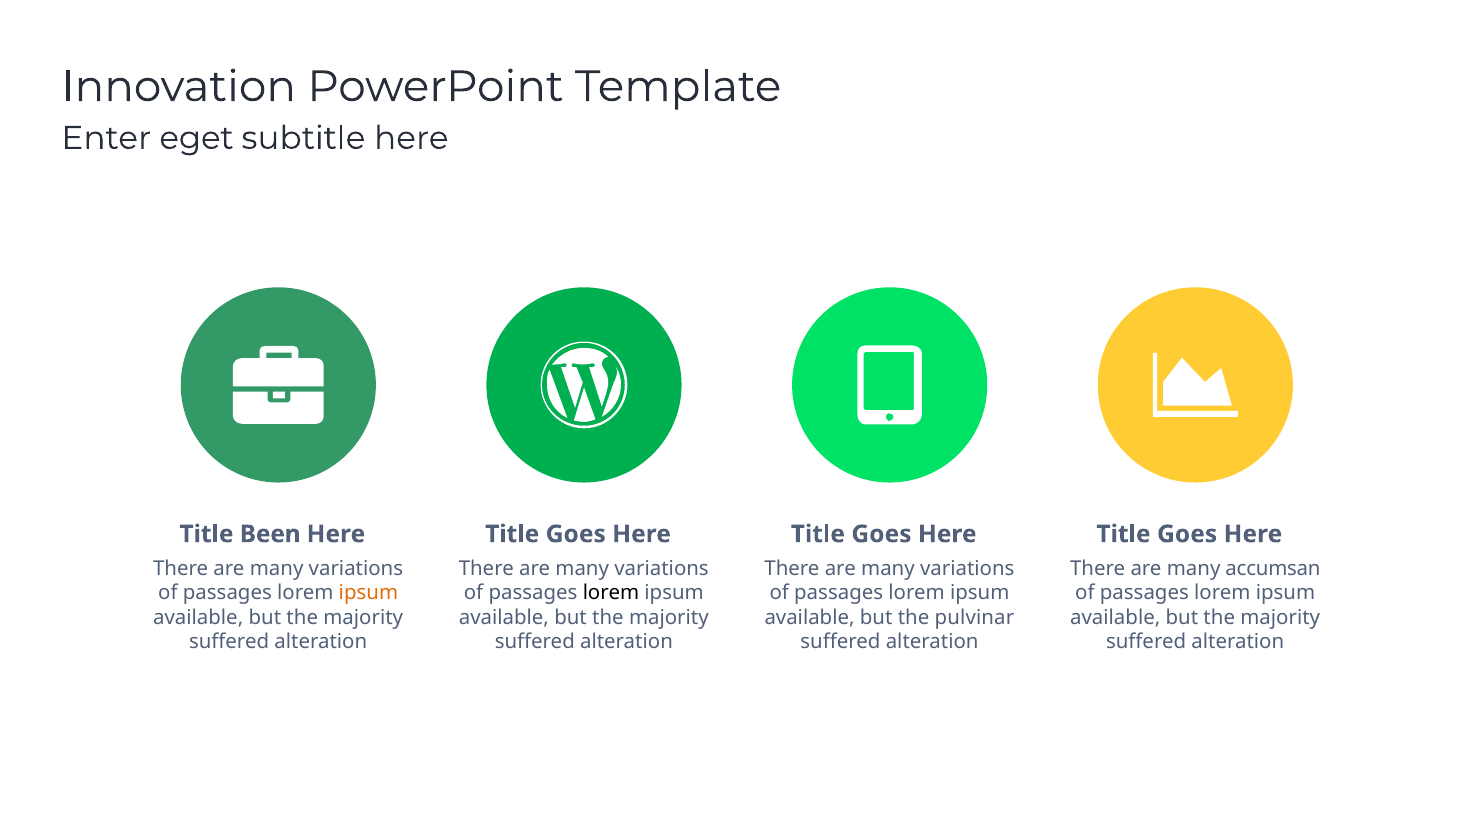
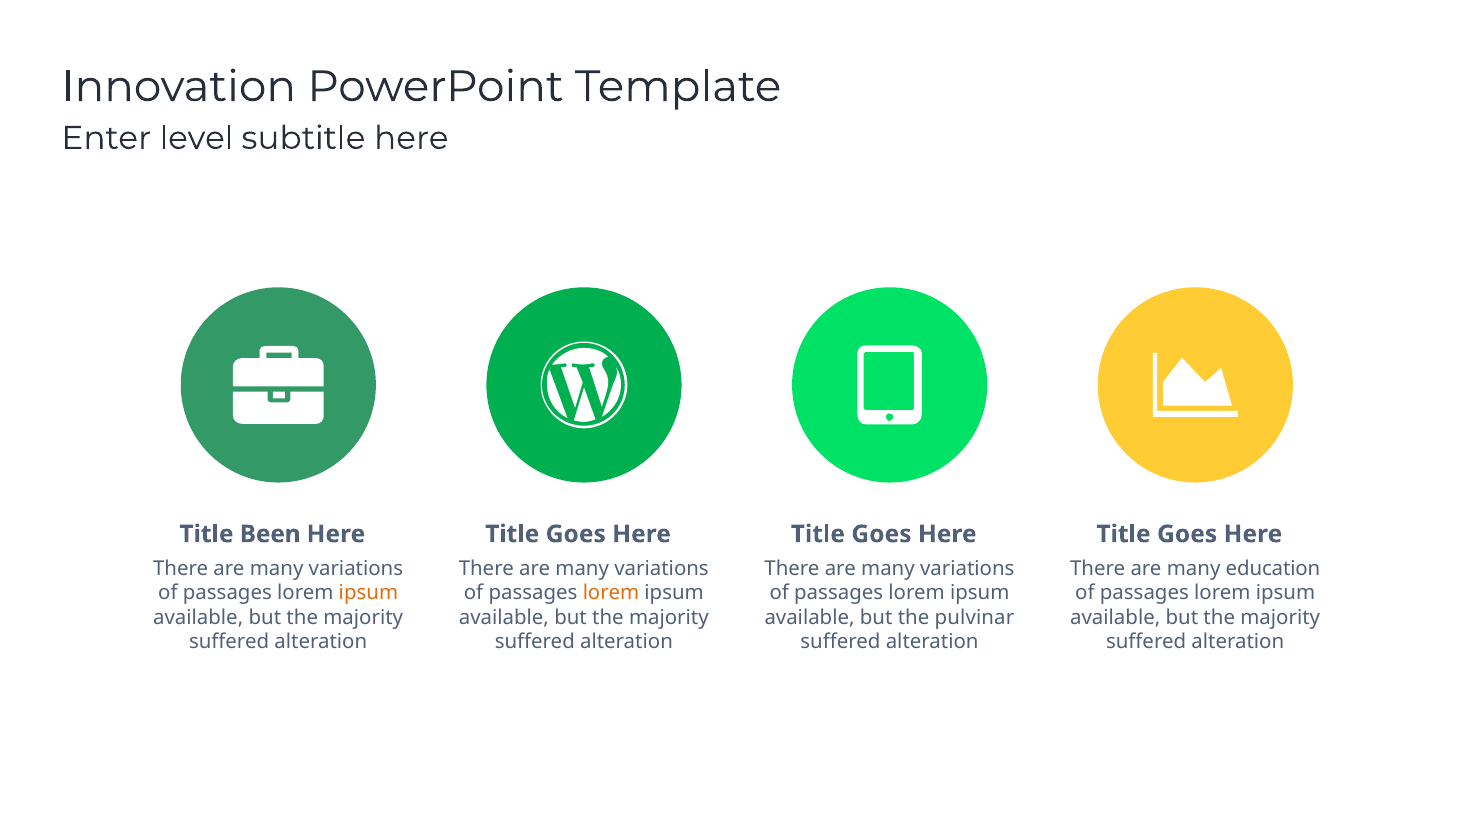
eget: eget -> level (196, 138)
accumsan: accumsan -> education (1273, 568)
lorem colour: black -> orange (611, 593)
